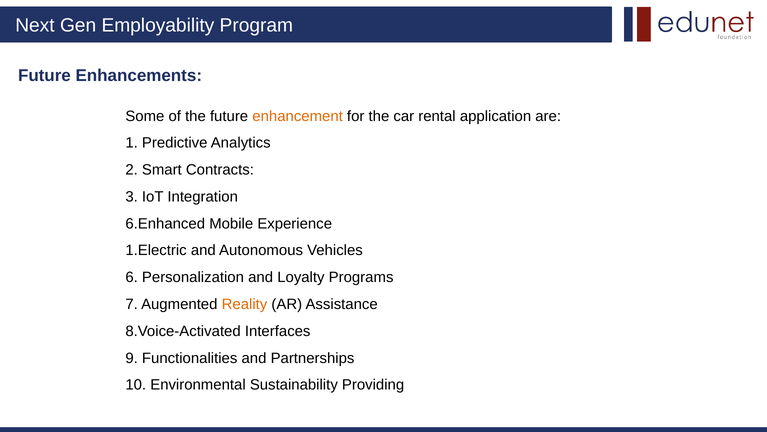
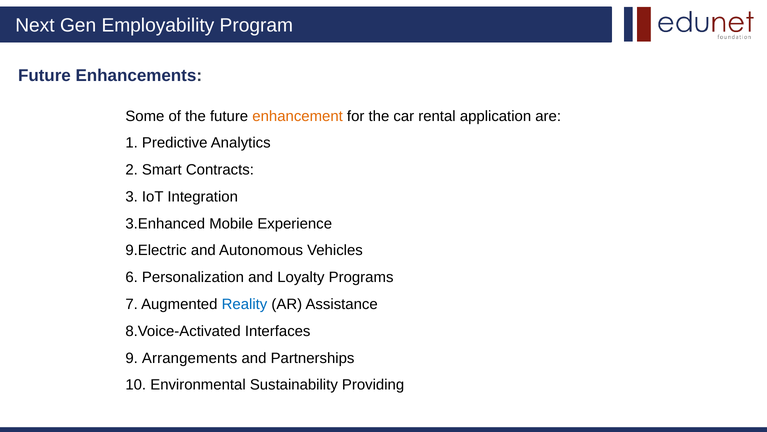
6.Enhanced: 6.Enhanced -> 3.Enhanced (165, 223)
1.Electric: 1.Electric -> 9.Electric (156, 250)
Reality colour: orange -> blue (244, 304)
Functionalities: Functionalities -> Arrangements (190, 358)
